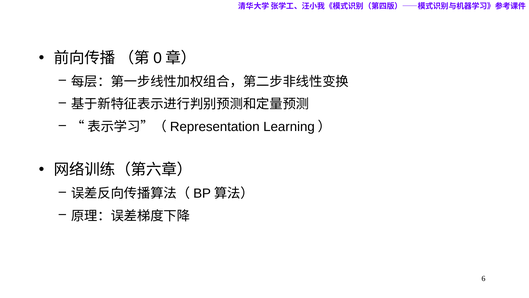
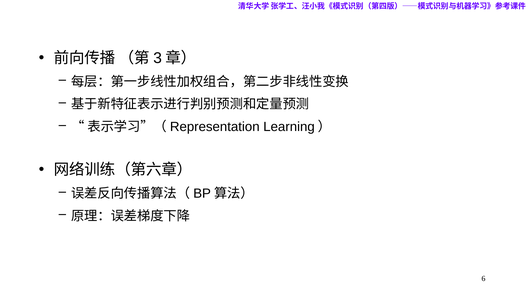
0: 0 -> 3 (158, 58)
